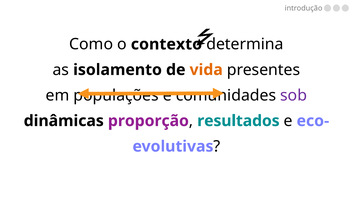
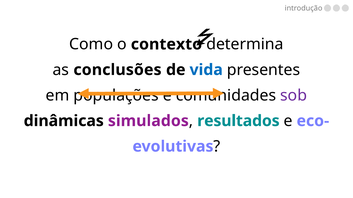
isolamento: isolamento -> conclusões (117, 70)
vida colour: orange -> blue (206, 70)
proporção: proporção -> simulados (148, 121)
